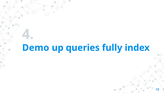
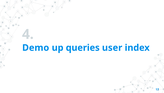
fully: fully -> user (112, 47)
